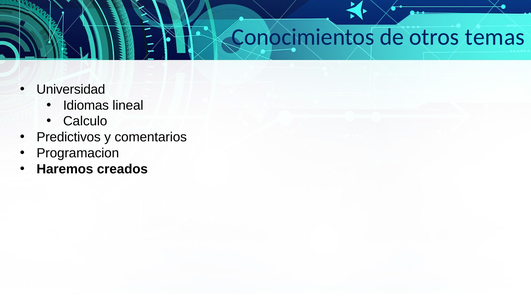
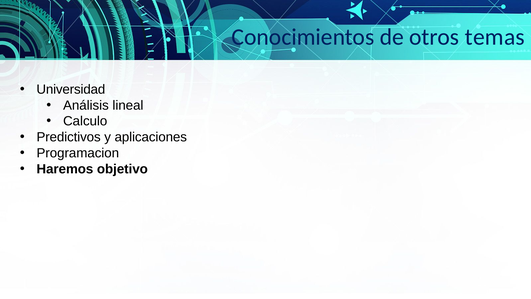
Idiomas: Idiomas -> Análisis (86, 105)
comentarios: comentarios -> aplicaciones (151, 137)
creados: creados -> objetivo (122, 169)
